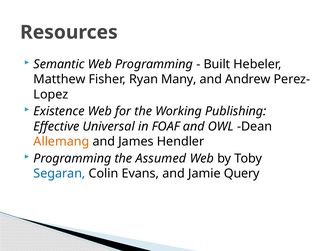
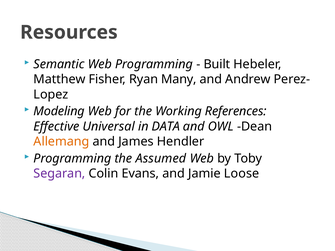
Existence: Existence -> Modeling (59, 111)
Publishing: Publishing -> References (236, 111)
FOAF: FOAF -> DATA (166, 127)
Segaran colour: blue -> purple (59, 174)
Query: Query -> Loose (242, 174)
